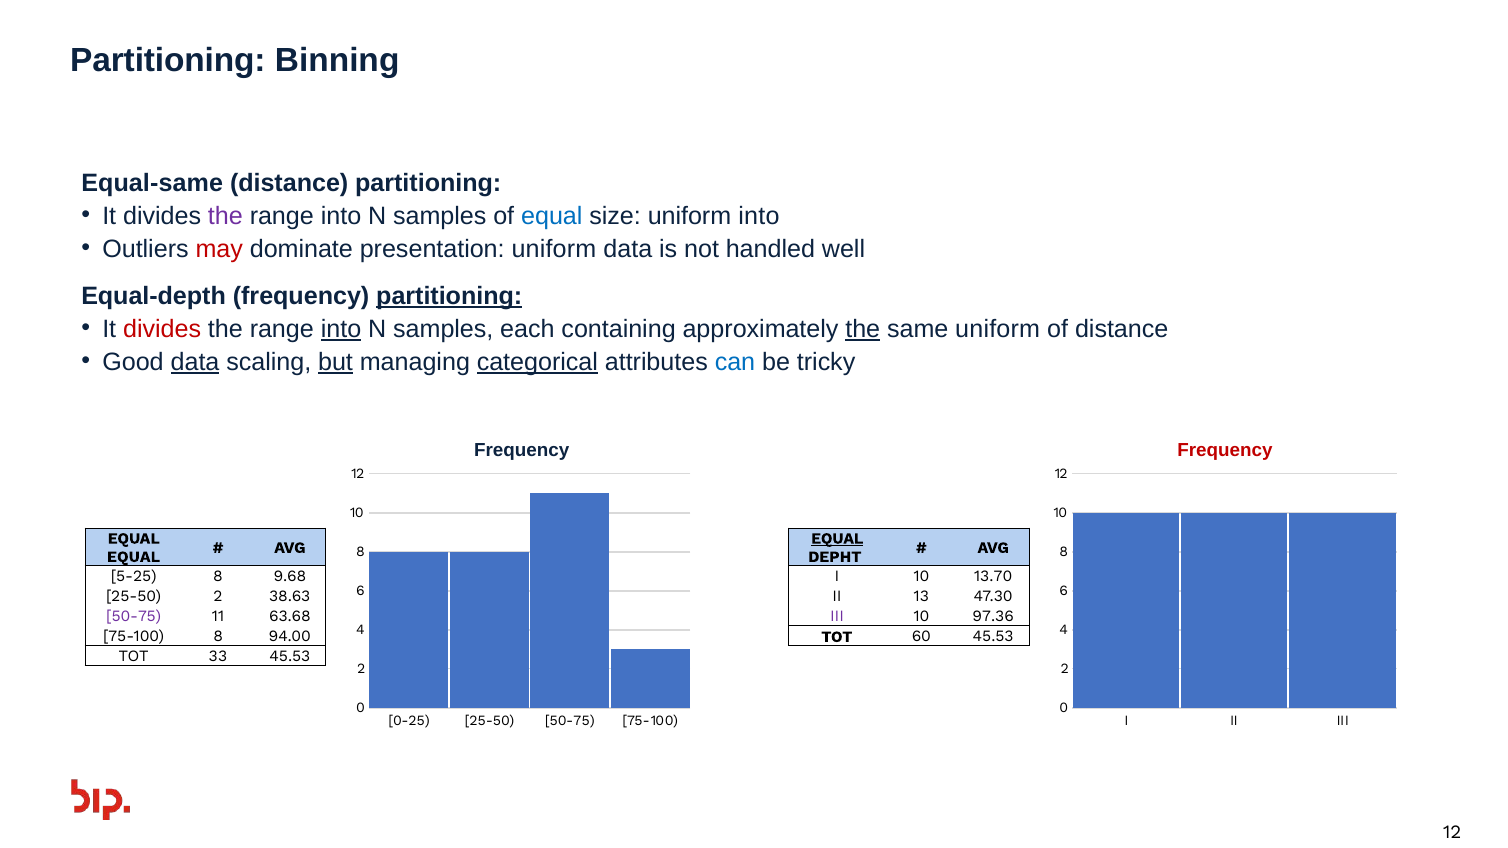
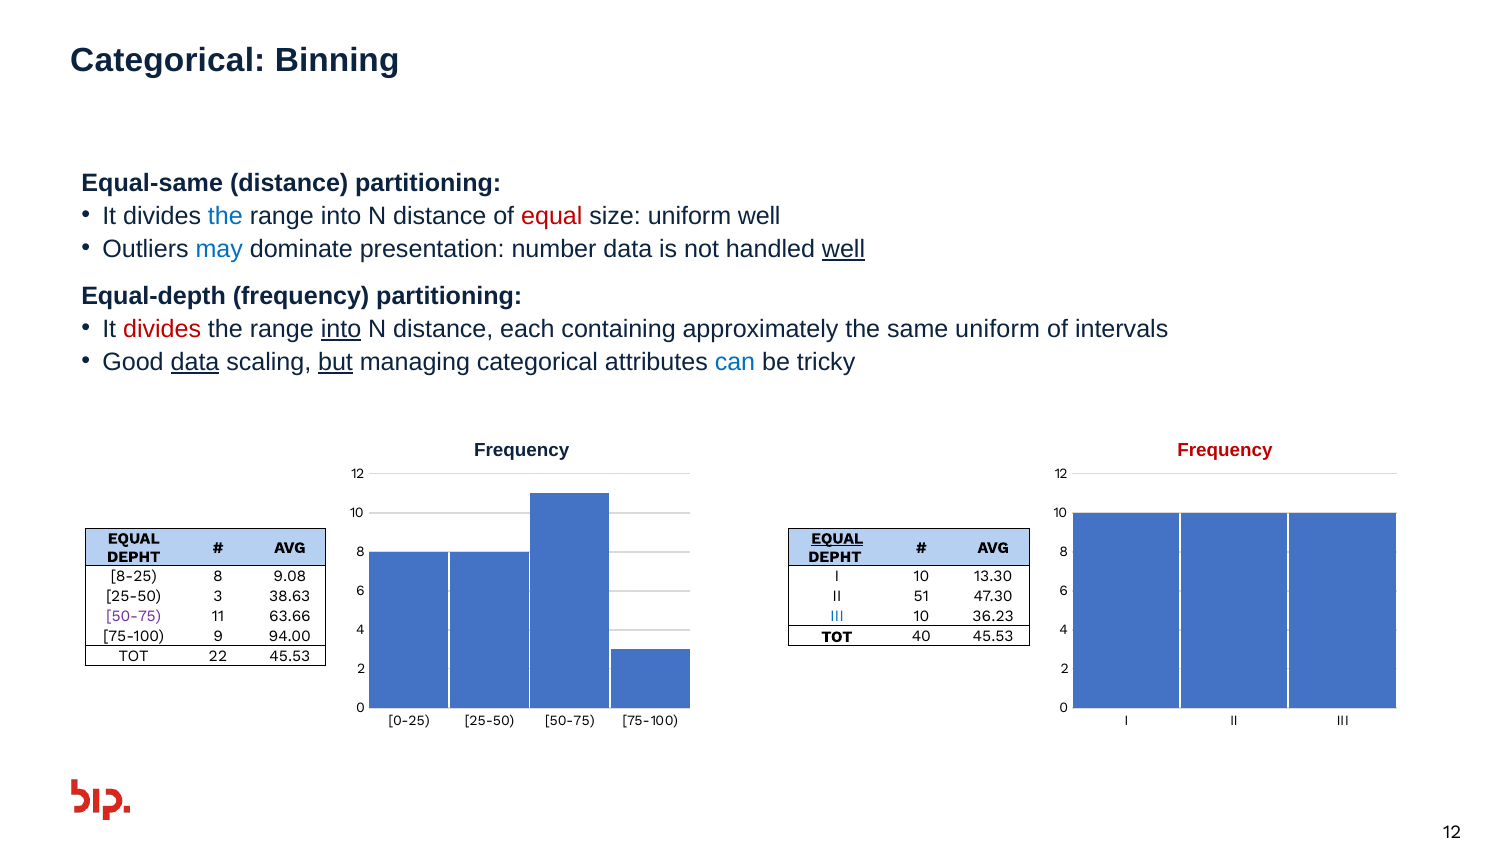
Partitioning: Partitioning -> Categorical (168, 60)
the colour: purple -> blue (225, 216)
samples: samples -> distance (440, 216)
equal colour: blue -> red (552, 216)
uniform into: into -> well (759, 216)
may colour: red -> blue (219, 249)
presentation uniform: uniform -> number (554, 249)
well underline: none -> present (844, 249)
partitioning underline: present -> none (449, 296)
samples: samples -> distance (443, 329)
the underline: present -> none (863, 329)
of distance: distance -> intervals (1122, 329)
categorical underline: present -> none (537, 362)
EQUAL: EQUAL -> DEPHT (134, 557)
5-25: 5-25 -> 8-25 (134, 577)
9.68: 9.68 -> 9.08 (290, 577)
13.70: 13.70 -> 13.30 (993, 577)
25-50 2: 2 -> 3 (218, 597)
13: 13 -> 51 (921, 597)
63.68: 63.68 -> 63.66 (290, 617)
III colour: purple -> blue (837, 617)
97.36: 97.36 -> 36.23 (993, 617)
75-100 8: 8 -> 9 (218, 637)
60: 60 -> 40 (921, 637)
33: 33 -> 22 (218, 657)
